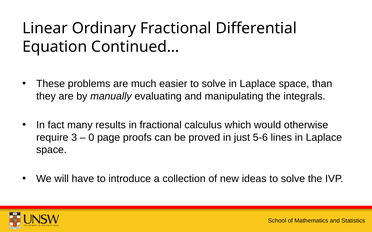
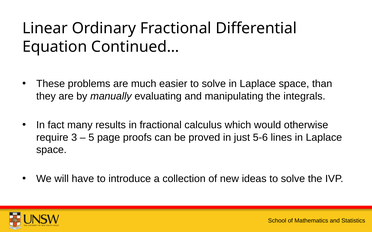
0: 0 -> 5 (91, 138)
